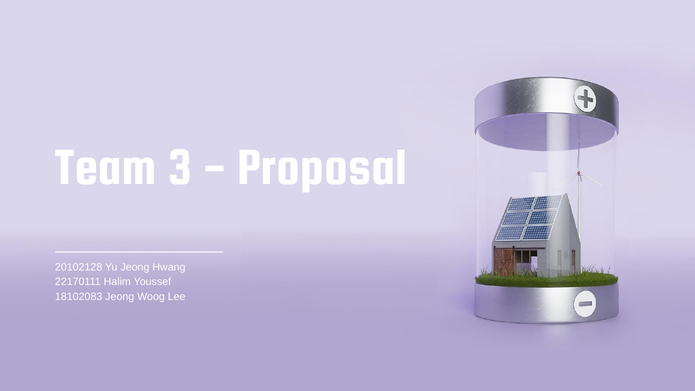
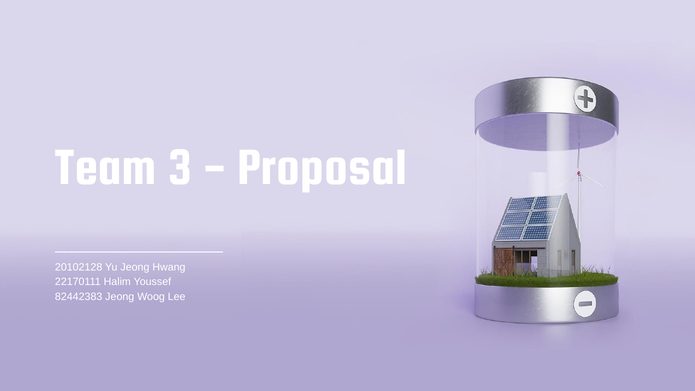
18102083: 18102083 -> 82442383 (79, 296)
